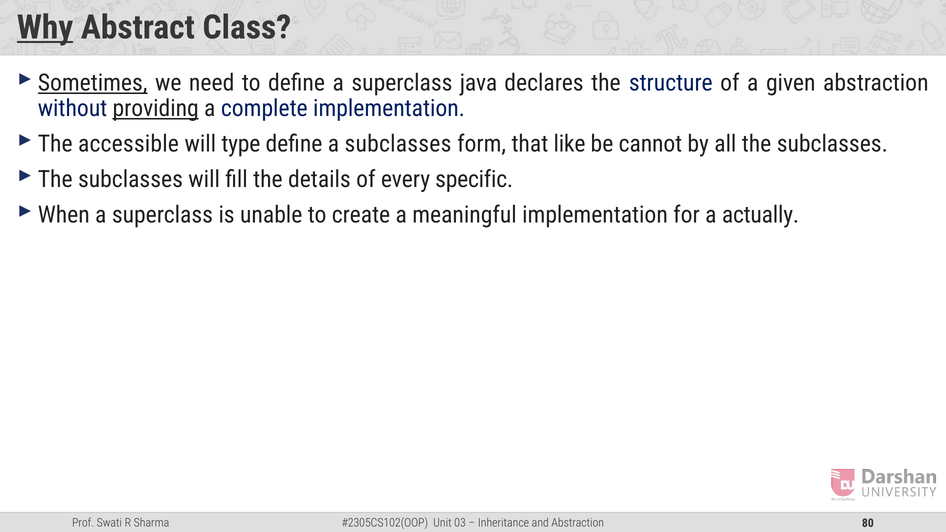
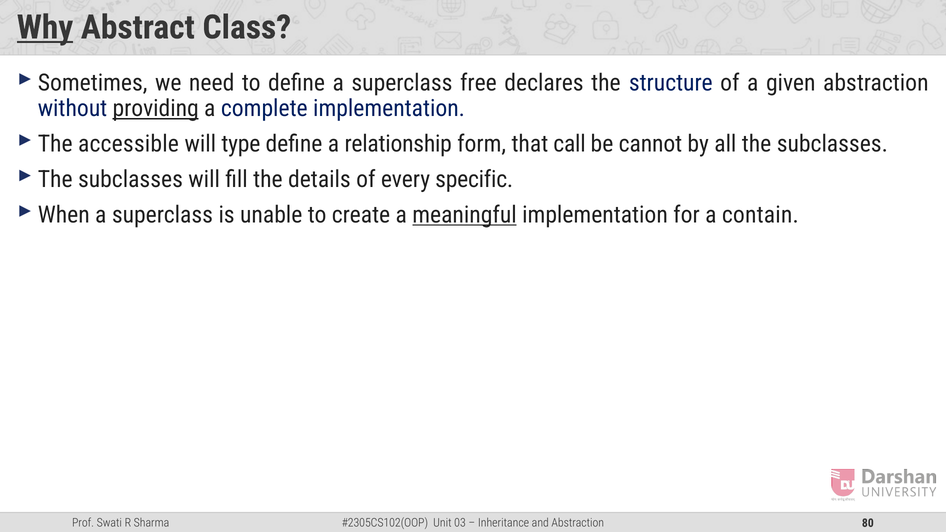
Sometimes underline: present -> none (93, 83)
superclass java: java -> free (478, 83)
a subclasses: subclasses -> relationship (398, 144)
like: like -> call (570, 144)
meaningful underline: none -> present (465, 215)
actually: actually -> contain (760, 215)
